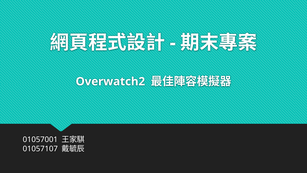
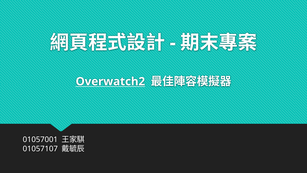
Overwatch2 underline: none -> present (110, 81)
